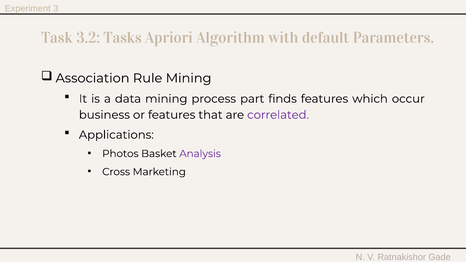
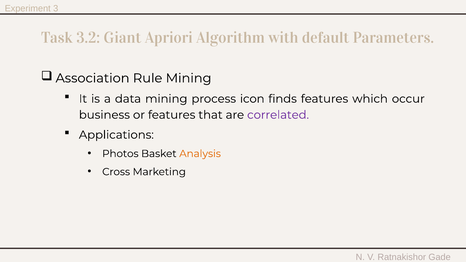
Tasks: Tasks -> Giant (122, 38)
part: part -> icon (252, 99)
Analysis colour: purple -> orange (200, 154)
